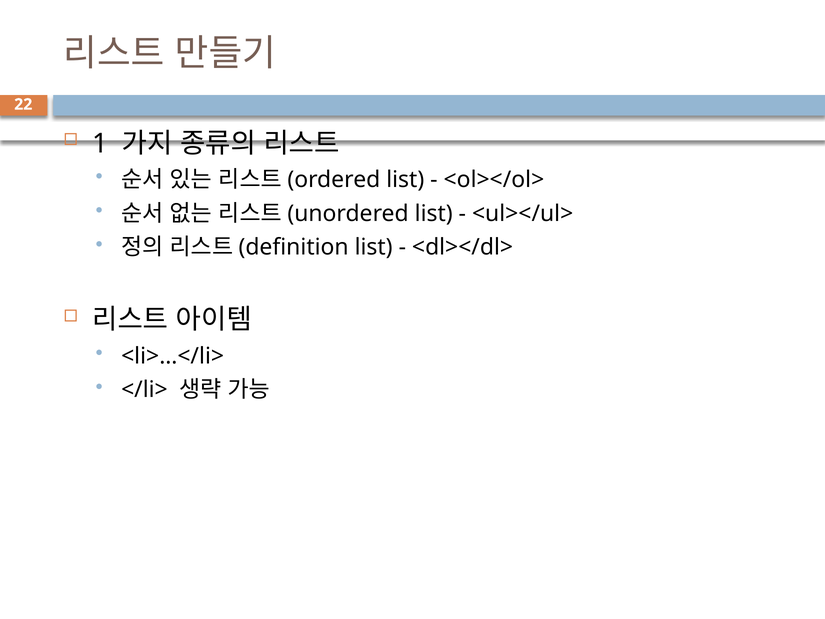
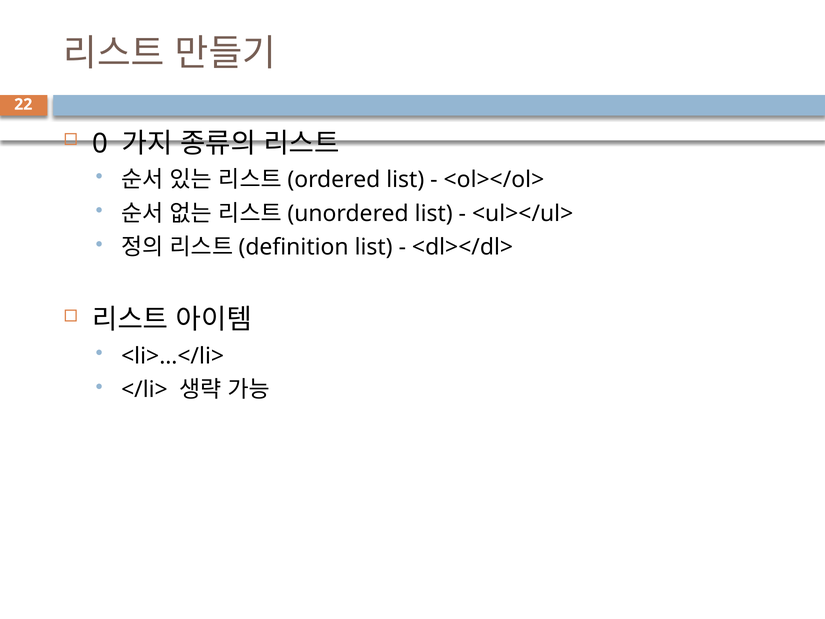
1: 1 -> 0 (100, 143)
